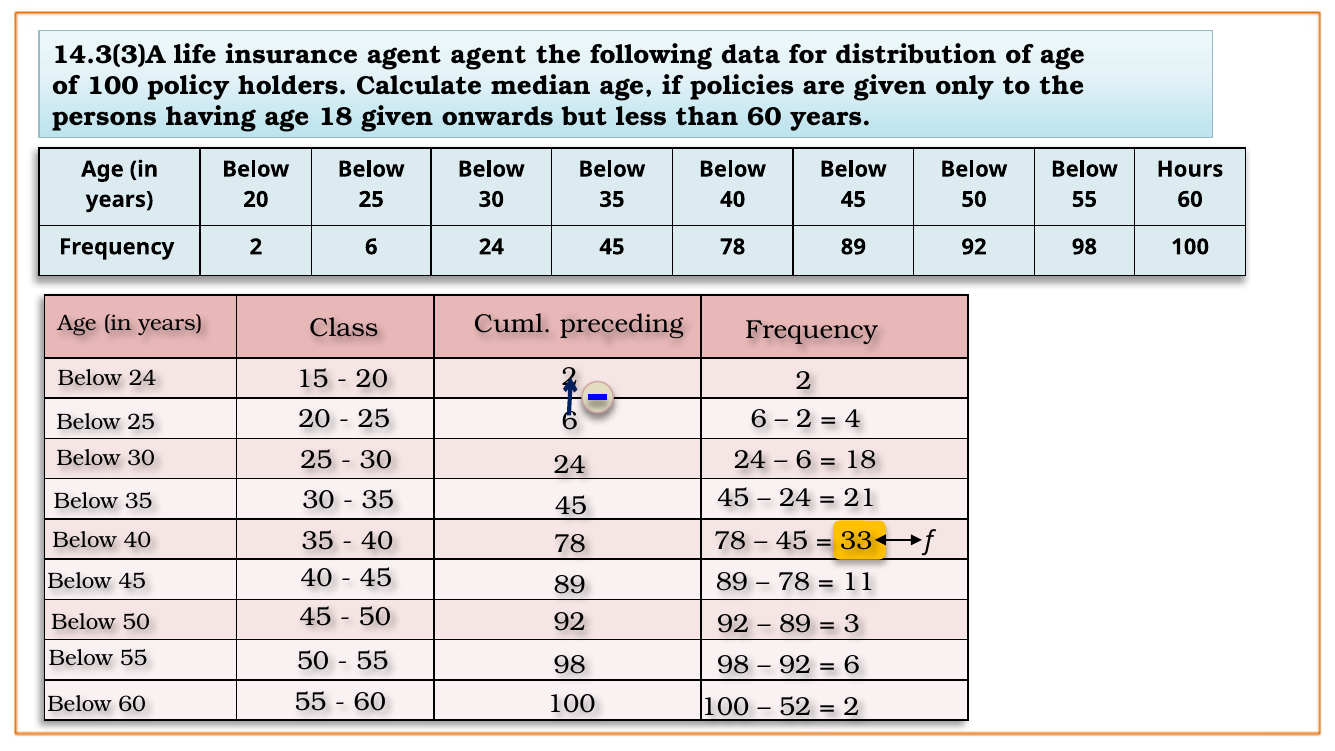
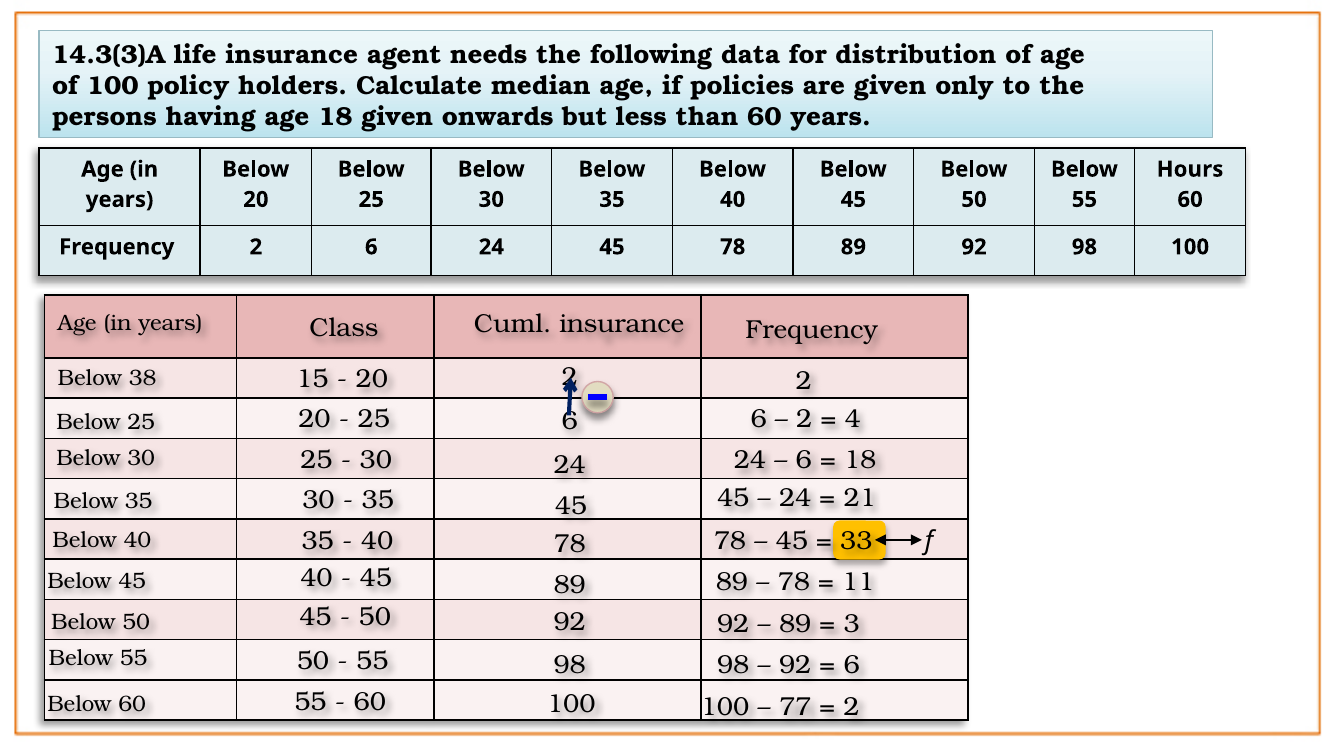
agent agent: agent -> needs (489, 55)
Cuml preceding: preceding -> insurance (622, 324)
Below 24: 24 -> 38 (143, 378)
52: 52 -> 77 (795, 707)
